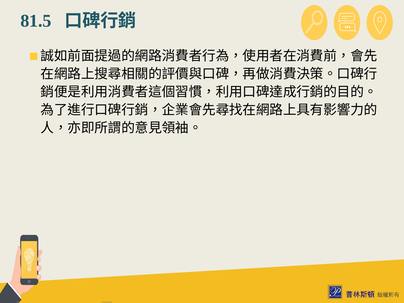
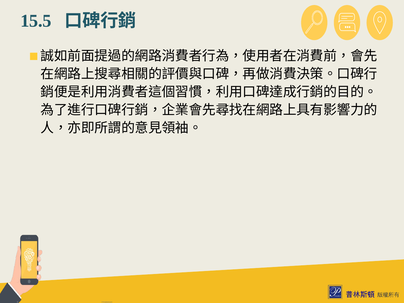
81.5: 81.5 -> 15.5 (36, 21)
